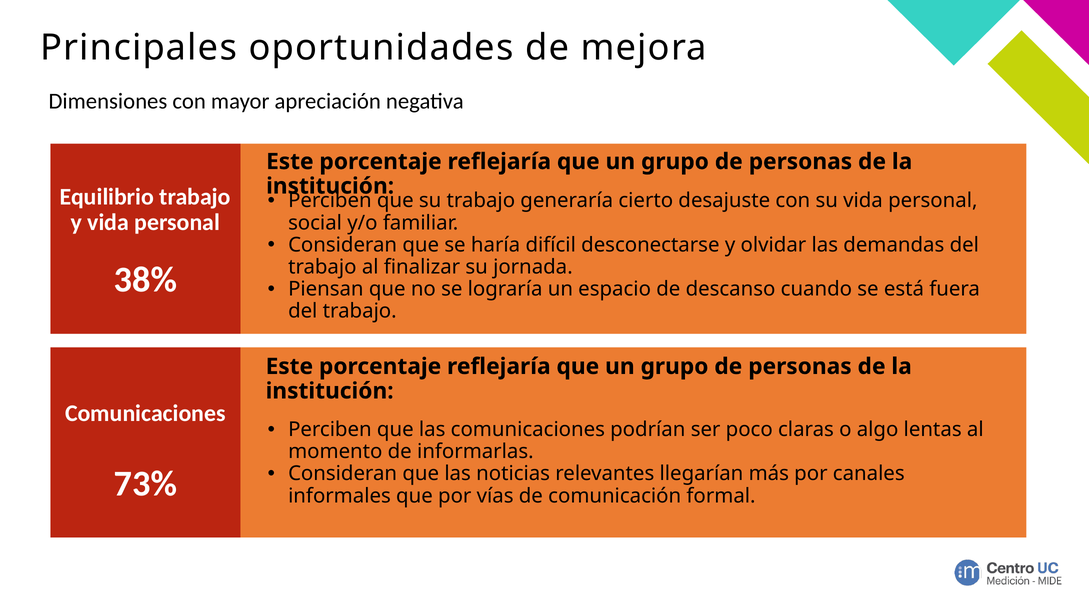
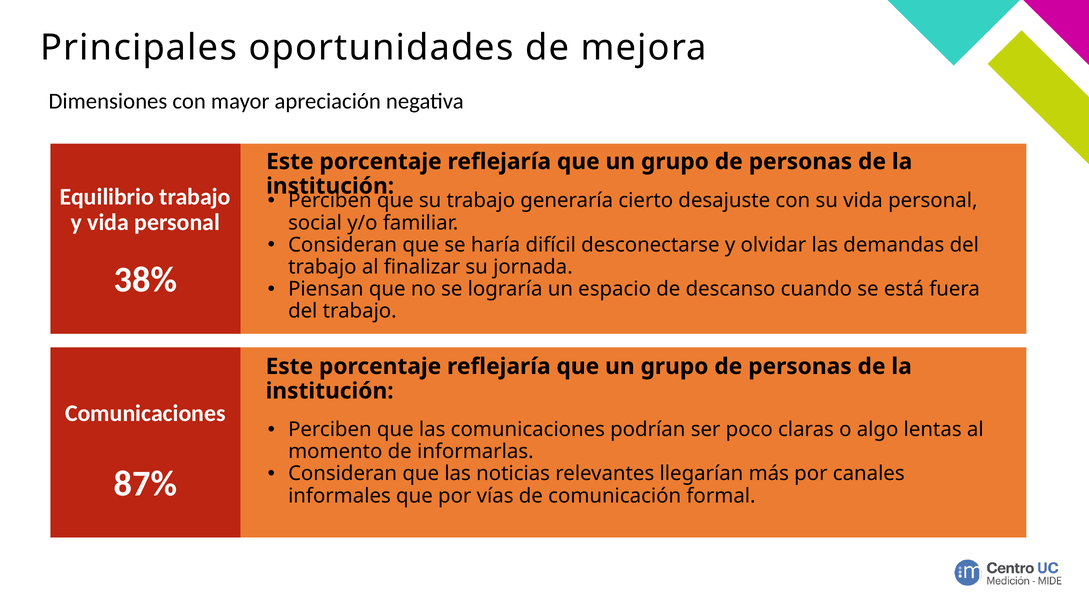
73%: 73% -> 87% (145, 483)
